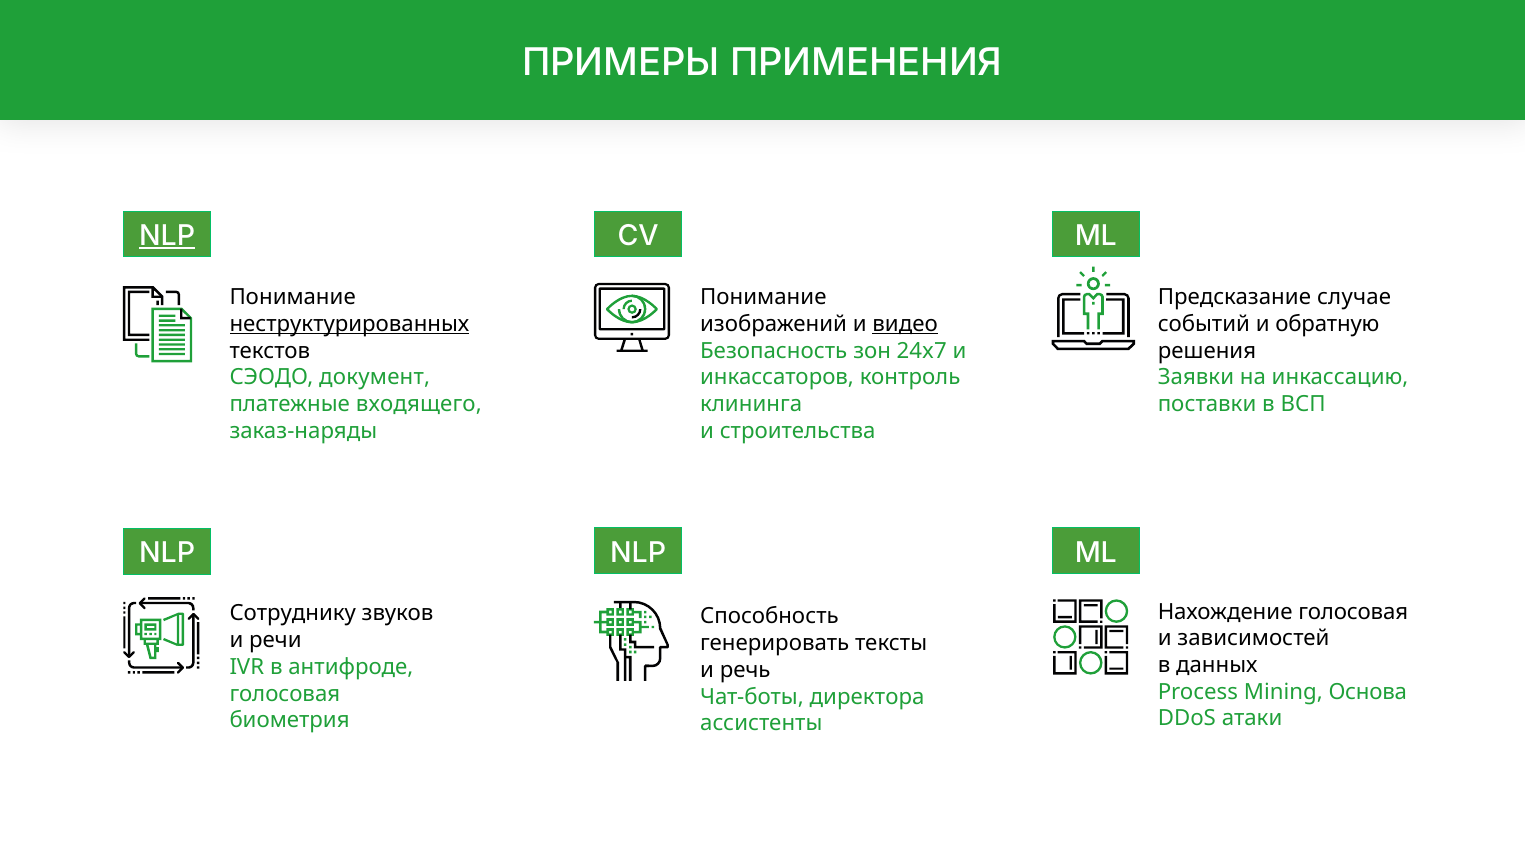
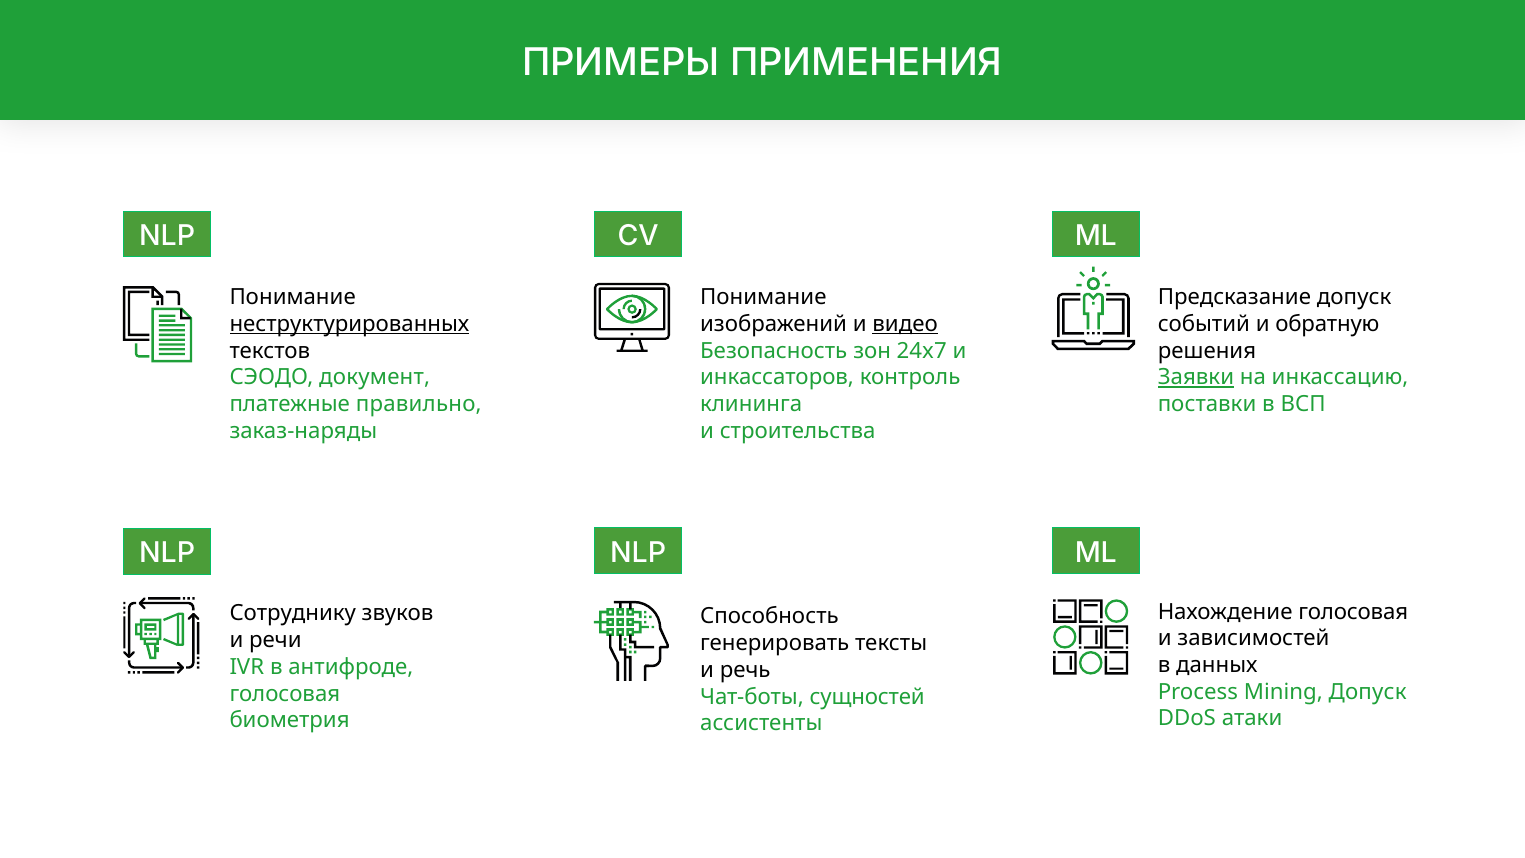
NLP underline: present -> none (167, 236)
Предсказание случае: случае -> допуск (1354, 297)
Заявки underline: none -> present (1196, 377)
входящего: входящего -> правильно (419, 404)
Mining Основа: Основа -> Допуск (1368, 692)
директора: директора -> сущностей (867, 697)
